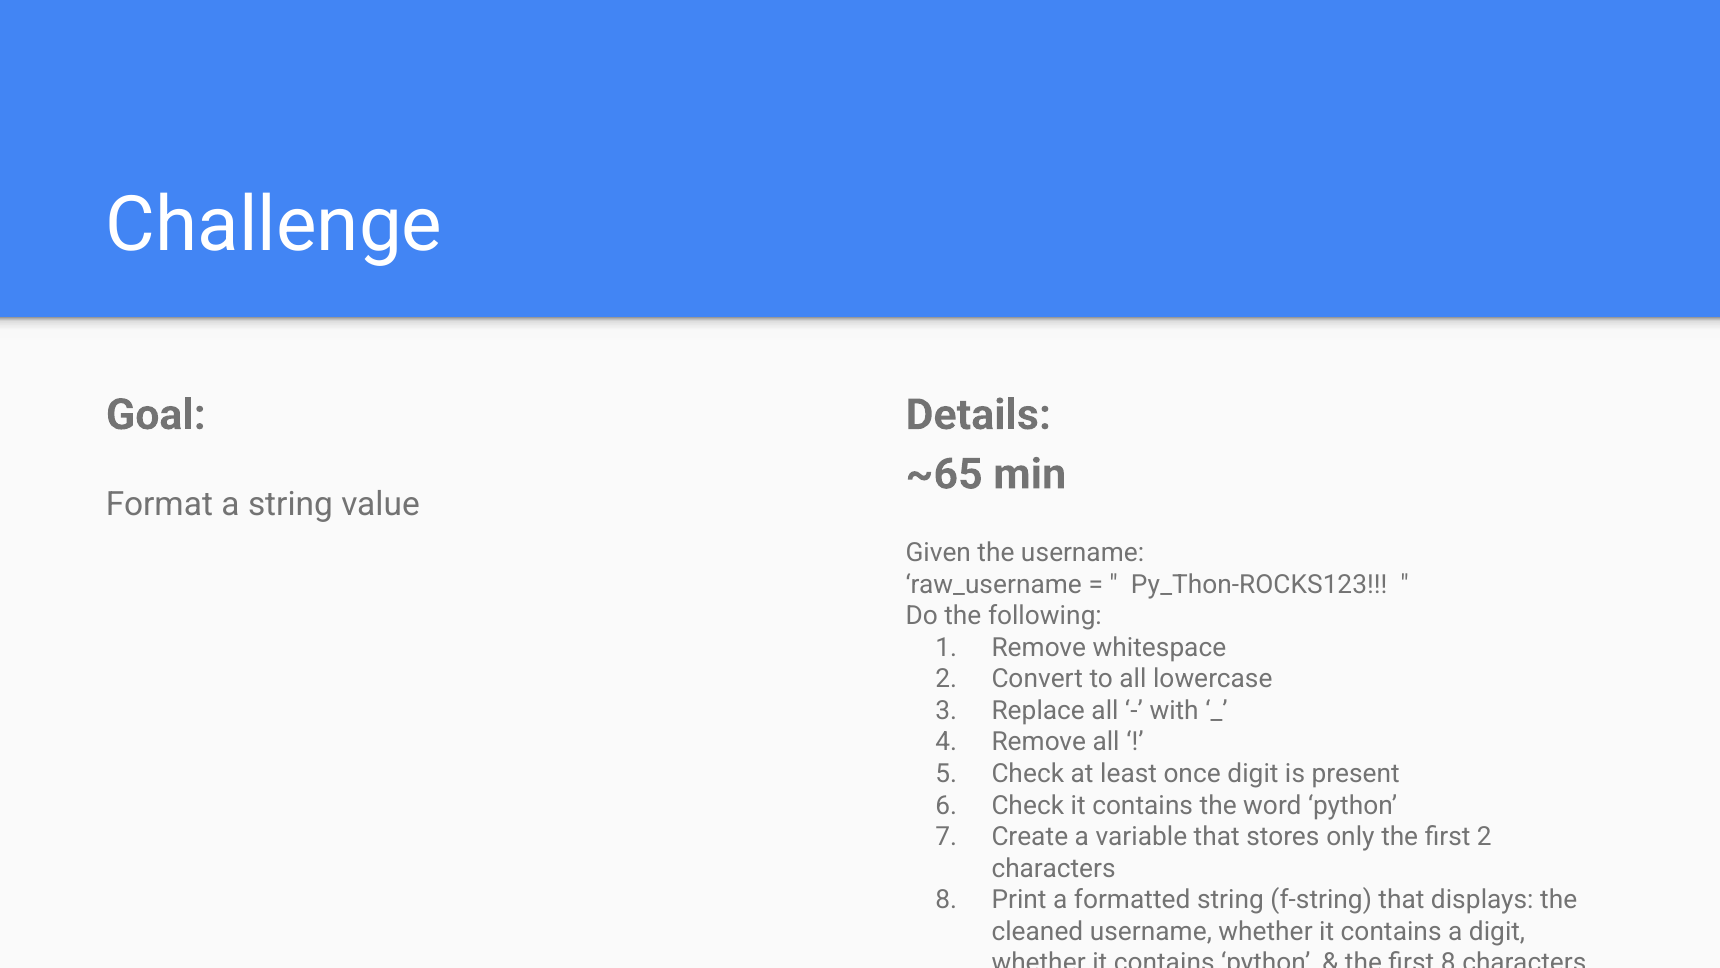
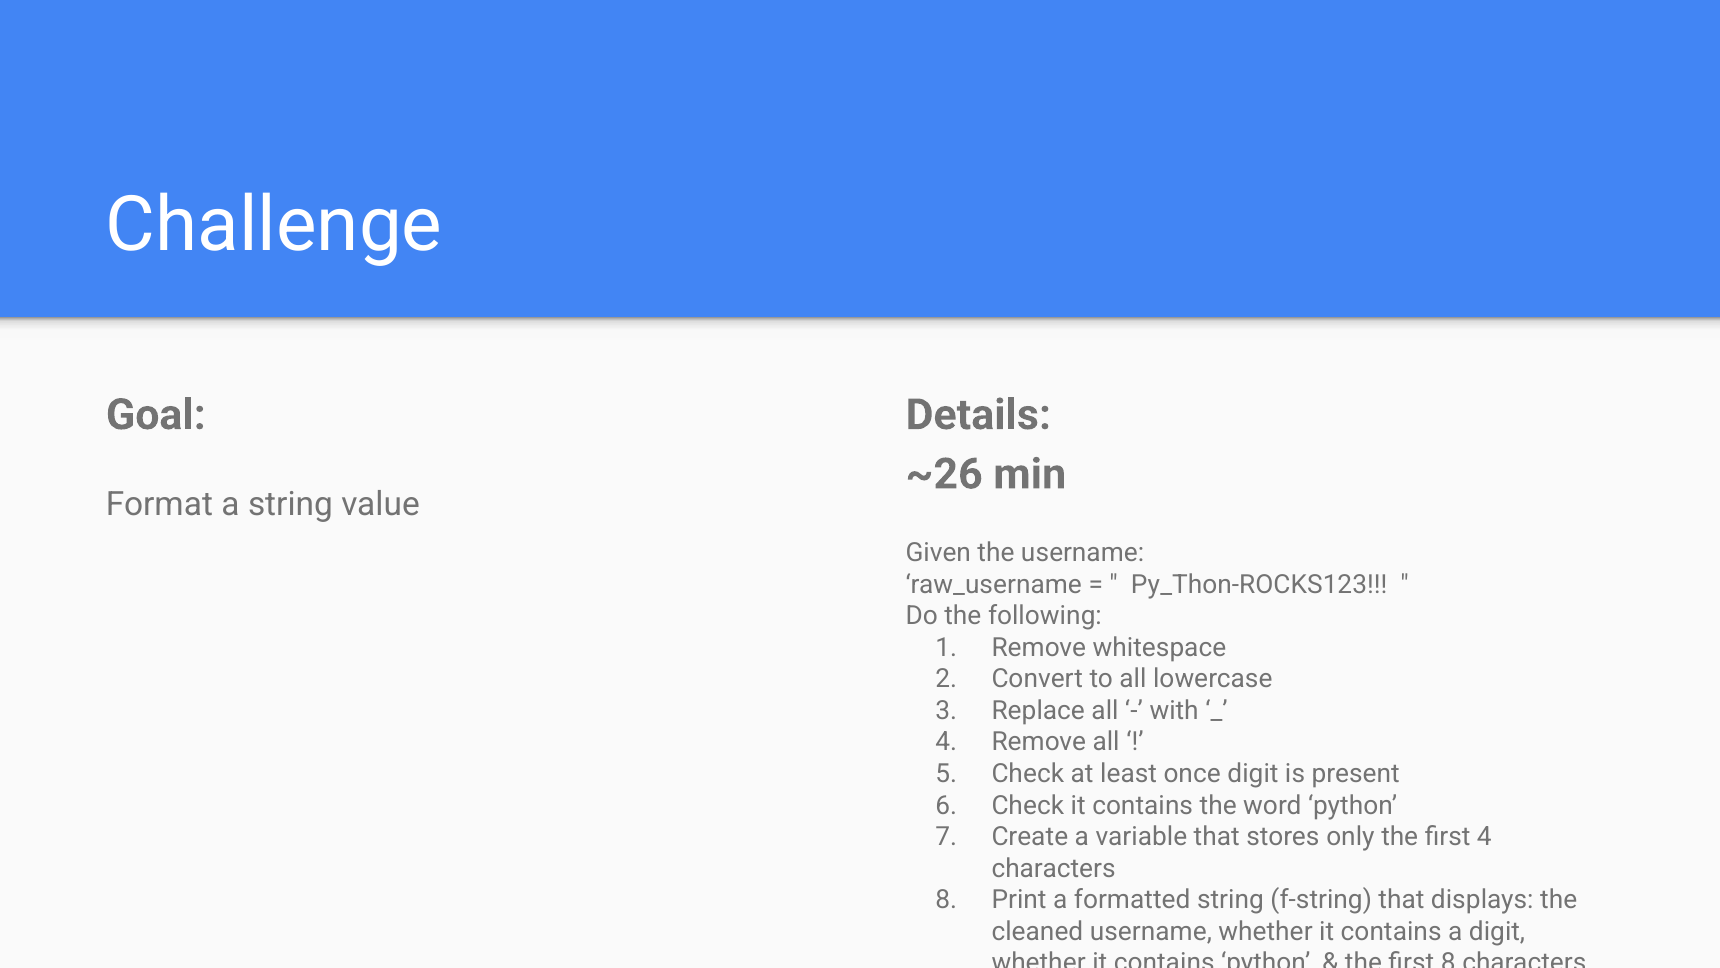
~65: ~65 -> ~26 (944, 474)
first 2: 2 -> 4 (1484, 837)
